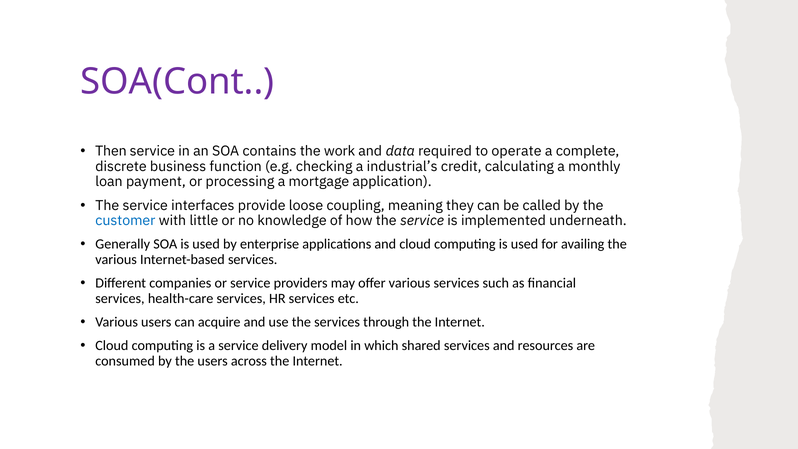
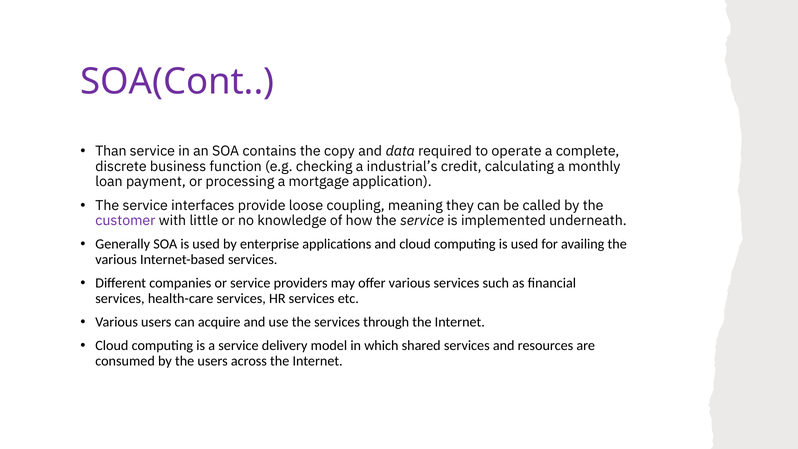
Then: Then -> Than (111, 151)
work: work -> copy (339, 151)
customer colour: blue -> purple (125, 221)
